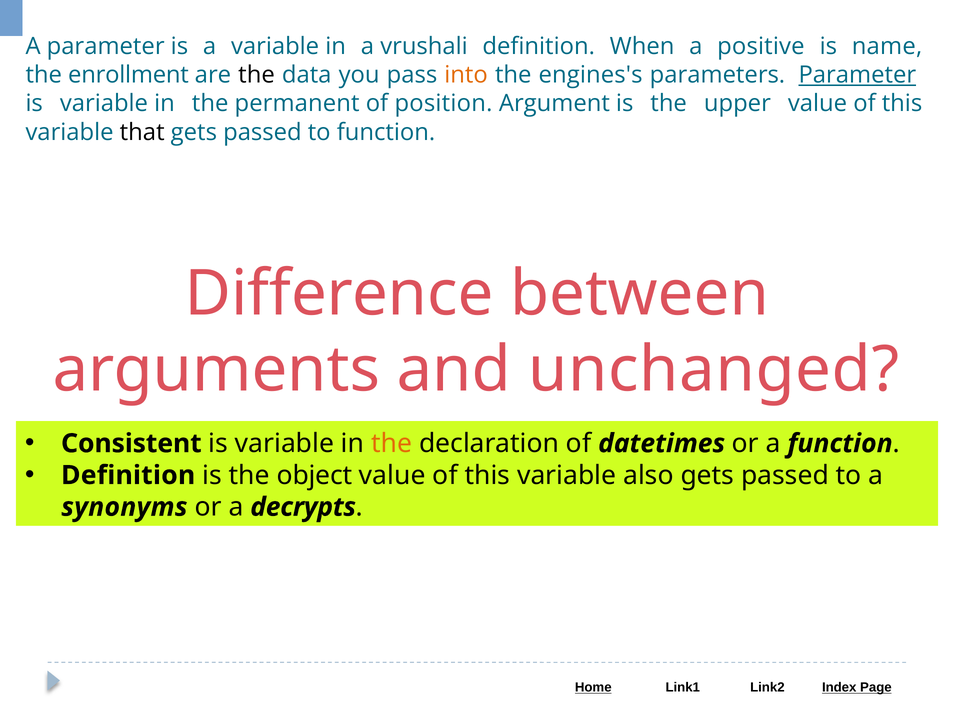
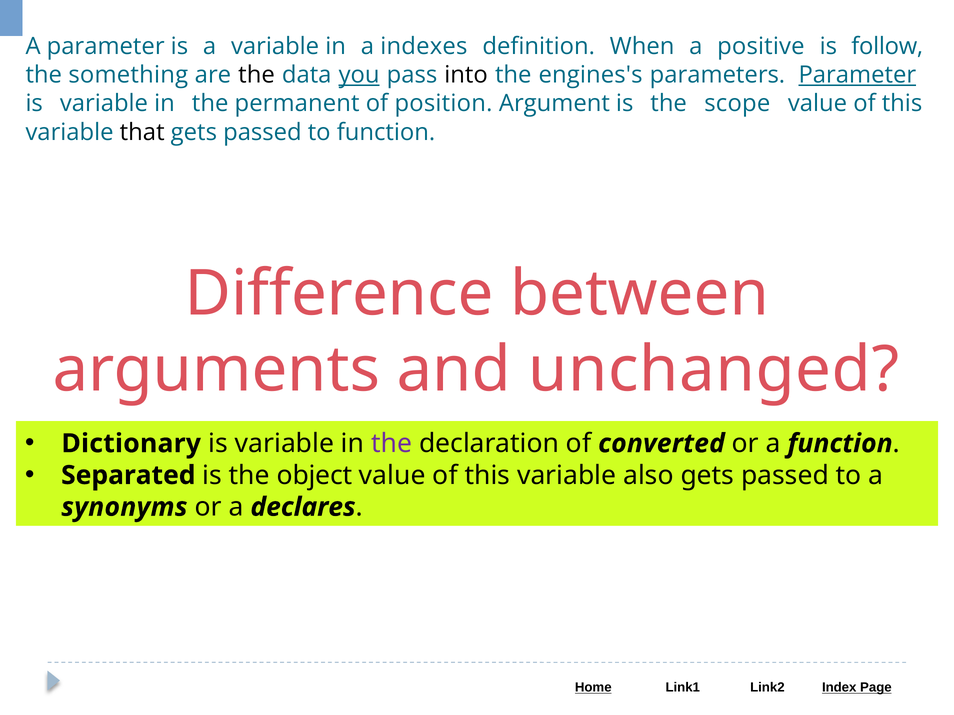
vrushali: vrushali -> indexes (424, 46)
name: name -> follow (887, 46)
enrollment: enrollment -> something (128, 75)
you underline: none -> present (359, 75)
into colour: orange -> black (466, 75)
upper: upper -> scope (737, 104)
Consistent: Consistent -> Dictionary (131, 444)
the colour: orange -> purple (392, 444)
datetimes: datetimes -> converted (662, 444)
Definition: Definition -> Separated (128, 476)
decrypts: decrypts -> declares (303, 507)
